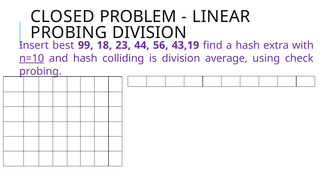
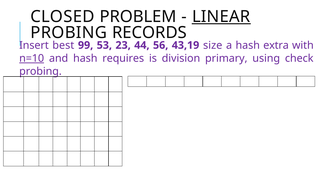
LINEAR underline: none -> present (221, 17)
PROBING DIVISION: DIVISION -> RECORDS (149, 33)
18: 18 -> 53 (104, 45)
find: find -> size (213, 45)
colliding: colliding -> requires (123, 58)
average: average -> primary (226, 58)
